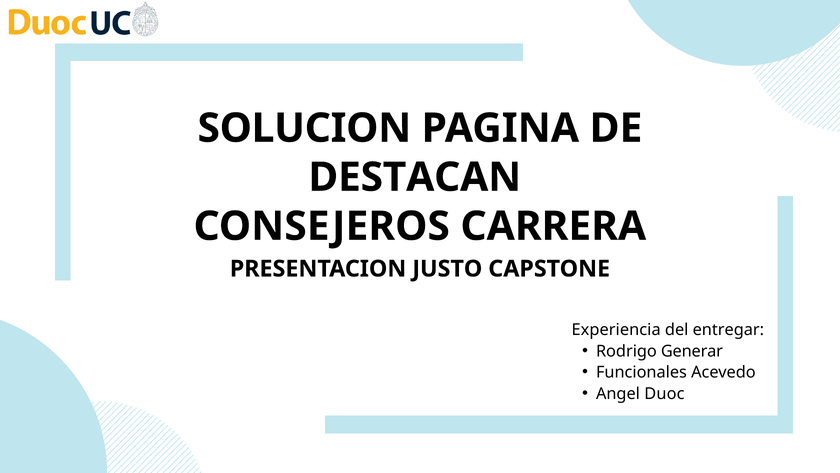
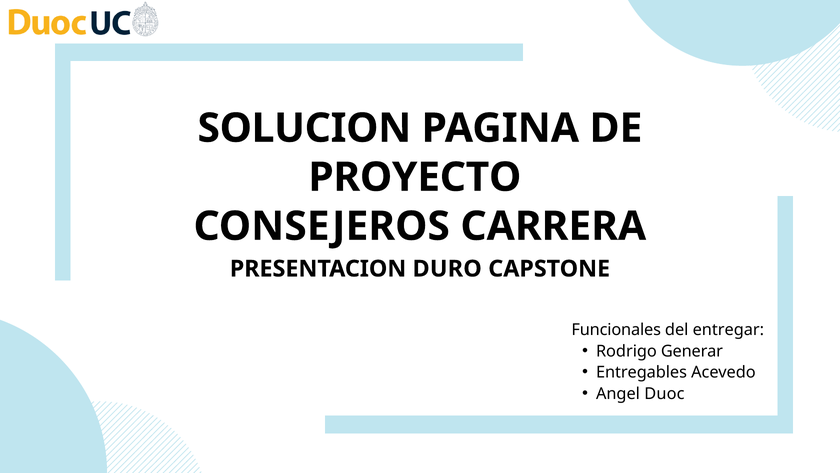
DESTACAN: DESTACAN -> PROYECTO (415, 177)
JUSTO: JUSTO -> DURO (447, 269)
Experiencia: Experiencia -> Funcionales (616, 330)
Funcionales: Funcionales -> Entregables (641, 372)
